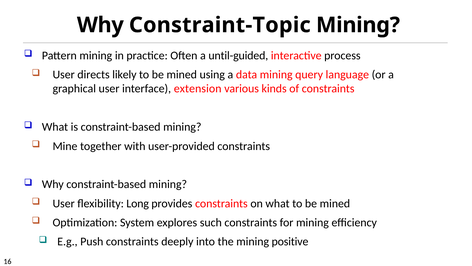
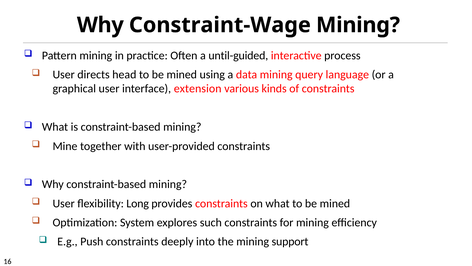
Constraint-Topic: Constraint-Topic -> Constraint-Wage (220, 25)
likely: likely -> head (124, 74)
positive: positive -> support (290, 241)
